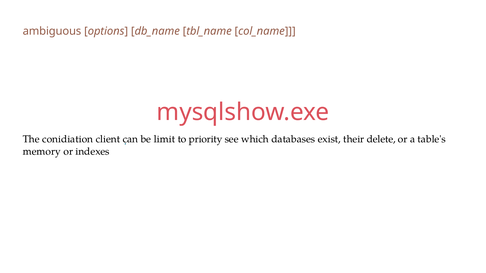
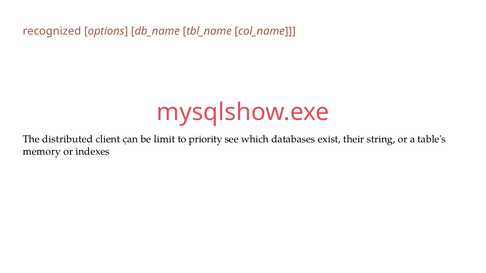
ambiguous: ambiguous -> recognized (52, 31)
conidiation: conidiation -> distributed (68, 140)
delete: delete -> string (381, 140)
